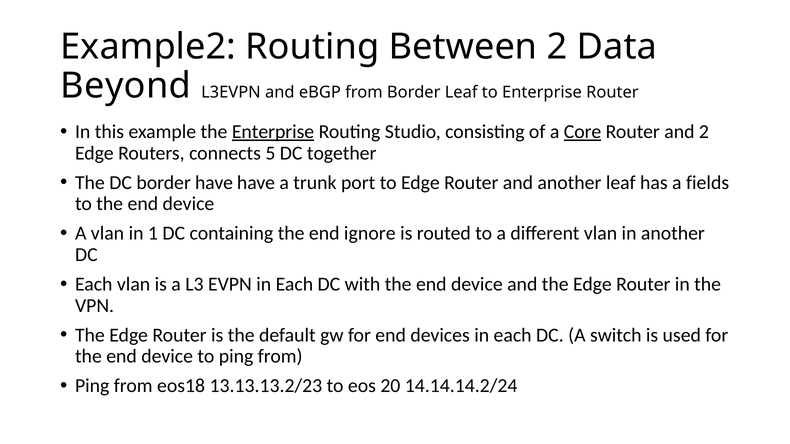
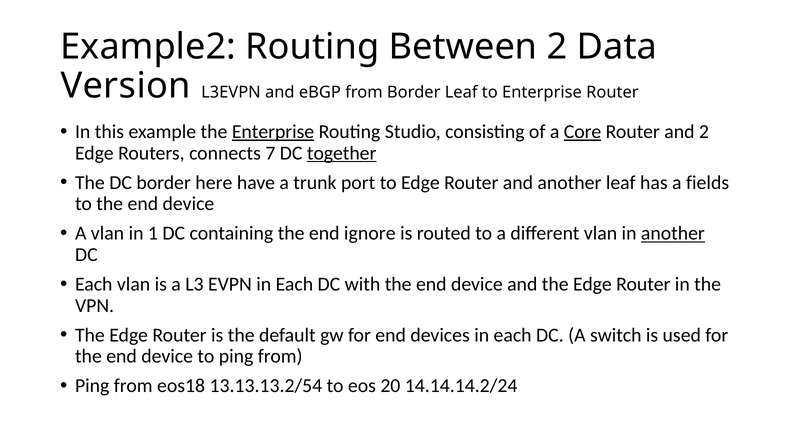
Beyond: Beyond -> Version (126, 86)
5: 5 -> 7 (270, 153)
together underline: none -> present (342, 153)
border have: have -> here (214, 183)
another underline: none -> present (673, 234)
13.13.13.2/23: 13.13.13.2/23 -> 13.13.13.2/54 (266, 386)
